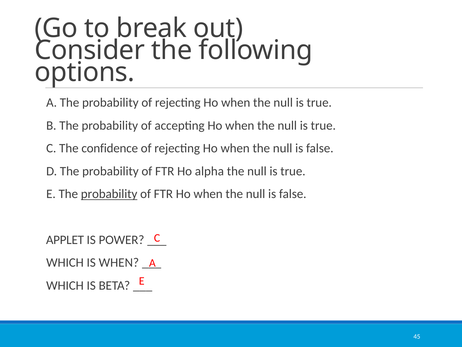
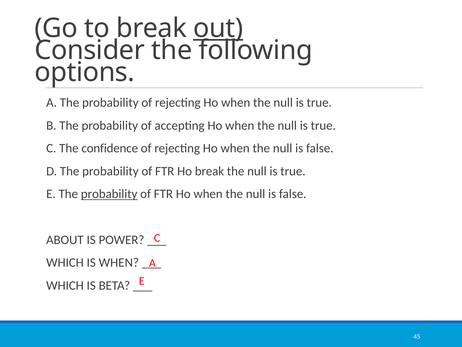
out underline: none -> present (218, 28)
Ho alpha: alpha -> break (209, 171)
APPLET: APPLET -> ABOUT (65, 239)
